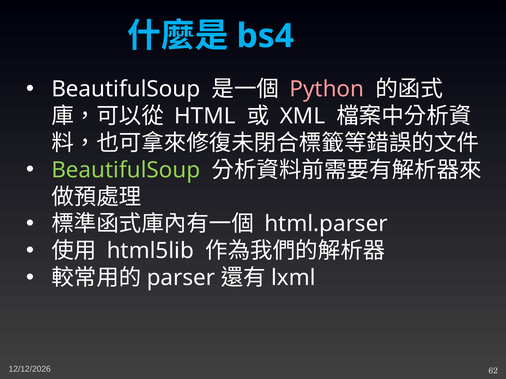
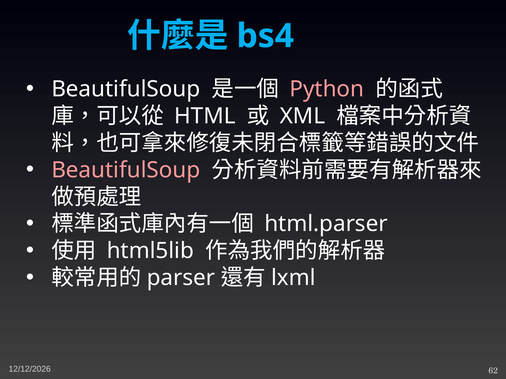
BeautifulSoup colour: light green -> pink (126, 170)
